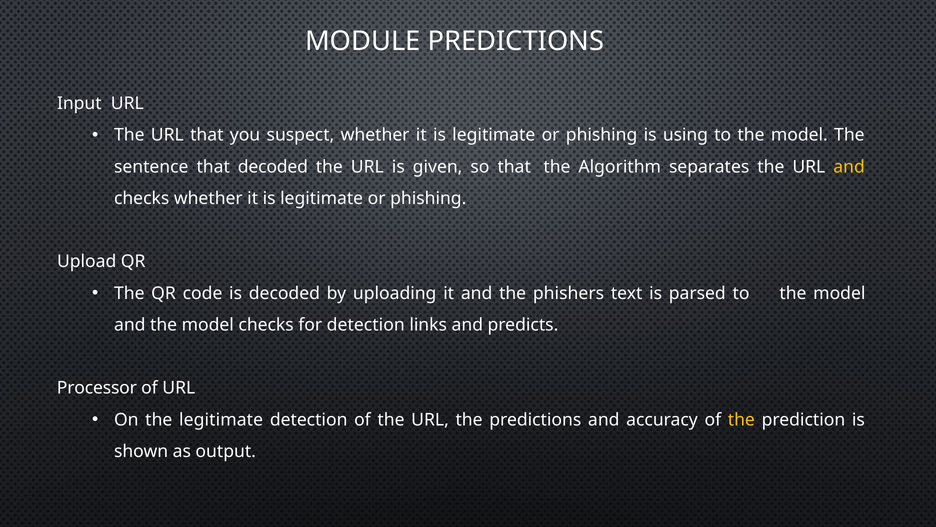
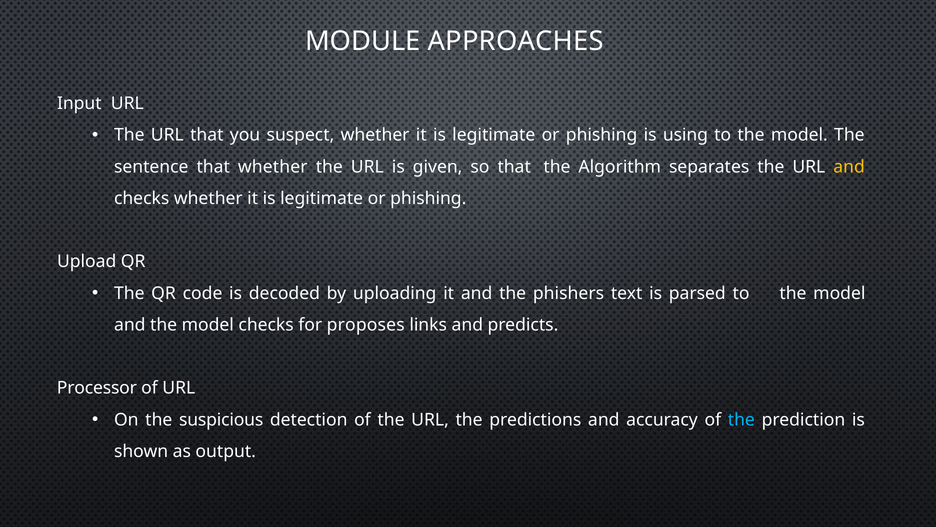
MODULE PREDICTIONS: PREDICTIONS -> APPROACHES (516, 41)
that decoded: decoded -> whether (273, 167)
for detection: detection -> proposes (366, 325)
the legitimate: legitimate -> suspicious (221, 419)
the colour: yellow -> light blue (741, 419)
